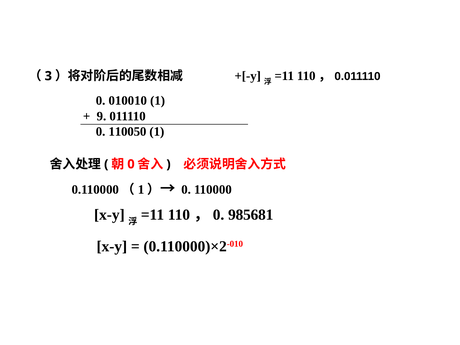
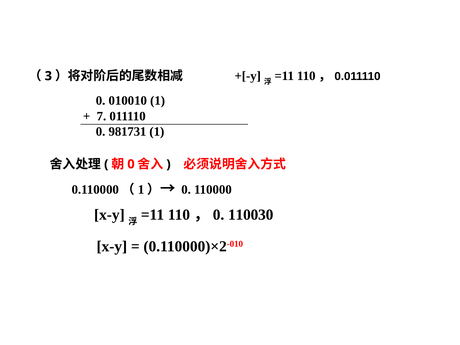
9: 9 -> 7 (101, 116)
110050: 110050 -> 981731 (127, 132)
985681: 985681 -> 110030 (251, 215)
